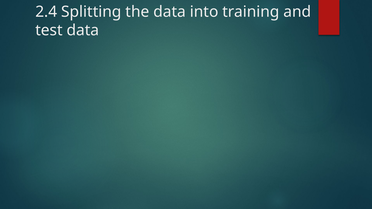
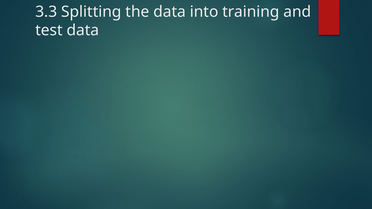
2.4: 2.4 -> 3.3 (46, 12)
